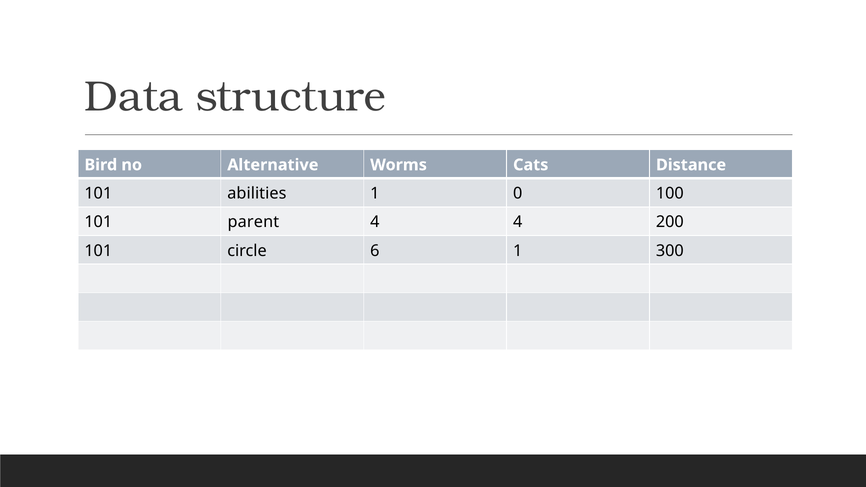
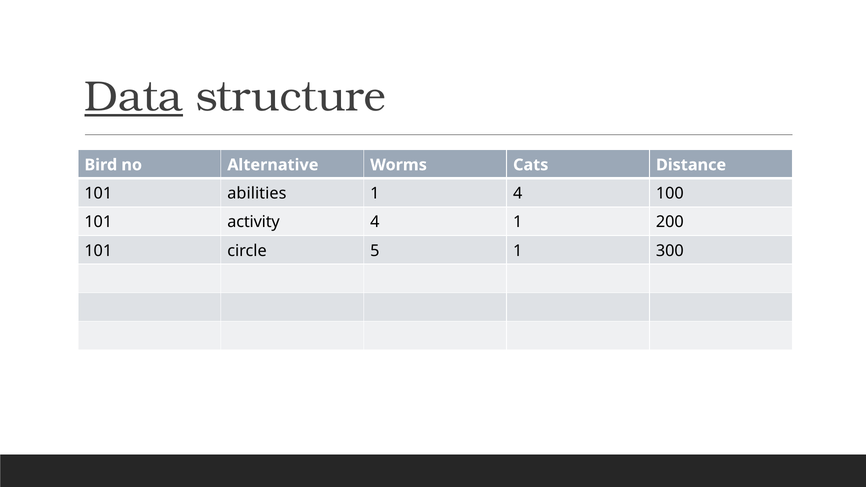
Data underline: none -> present (134, 97)
1 0: 0 -> 4 (518, 194)
parent: parent -> activity (254, 222)
4 4: 4 -> 1 (518, 222)
6: 6 -> 5 (375, 251)
